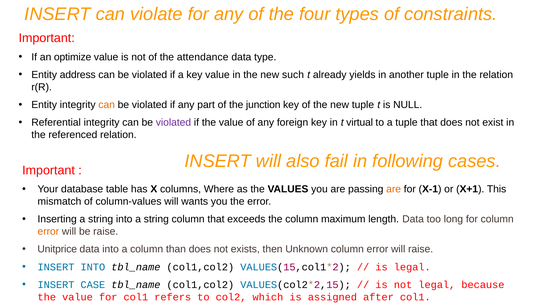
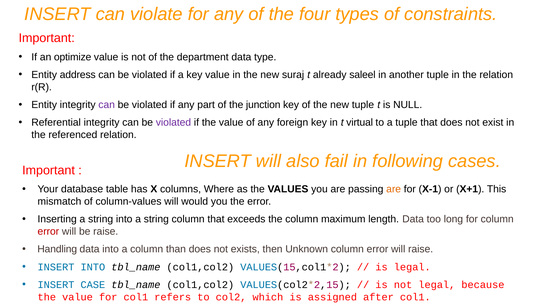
attendance: attendance -> department (203, 57)
such: such -> suraj (293, 75)
yields: yields -> saleel (362, 75)
can colour: orange -> purple (107, 105)
wants: wants -> would (195, 202)
error colour: orange -> red (48, 232)
Unitprice: Unitprice -> Handling (57, 249)
